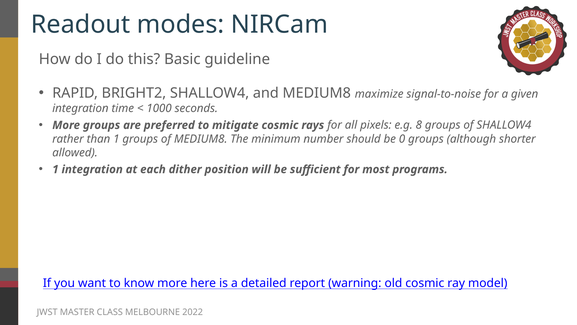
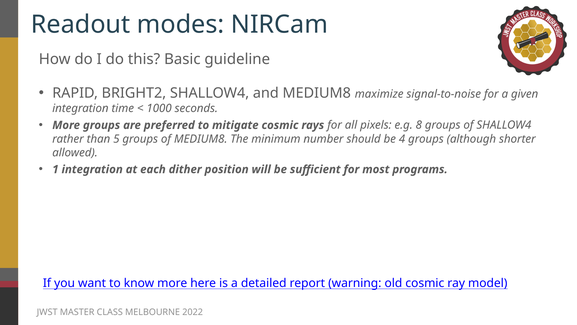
than 1: 1 -> 5 (116, 139)
0: 0 -> 4 (402, 139)
